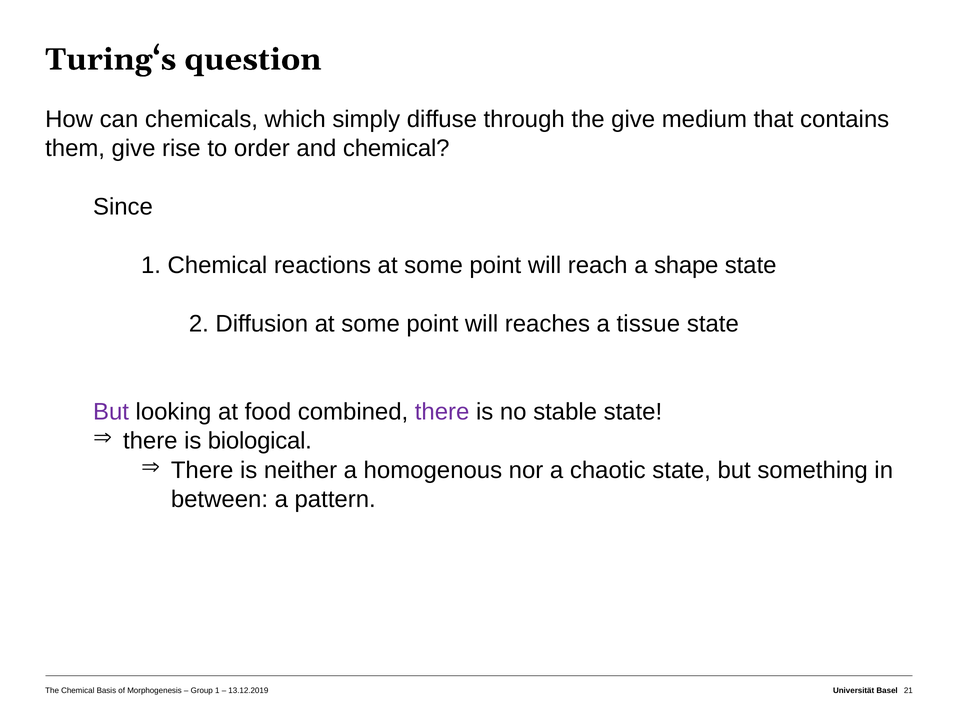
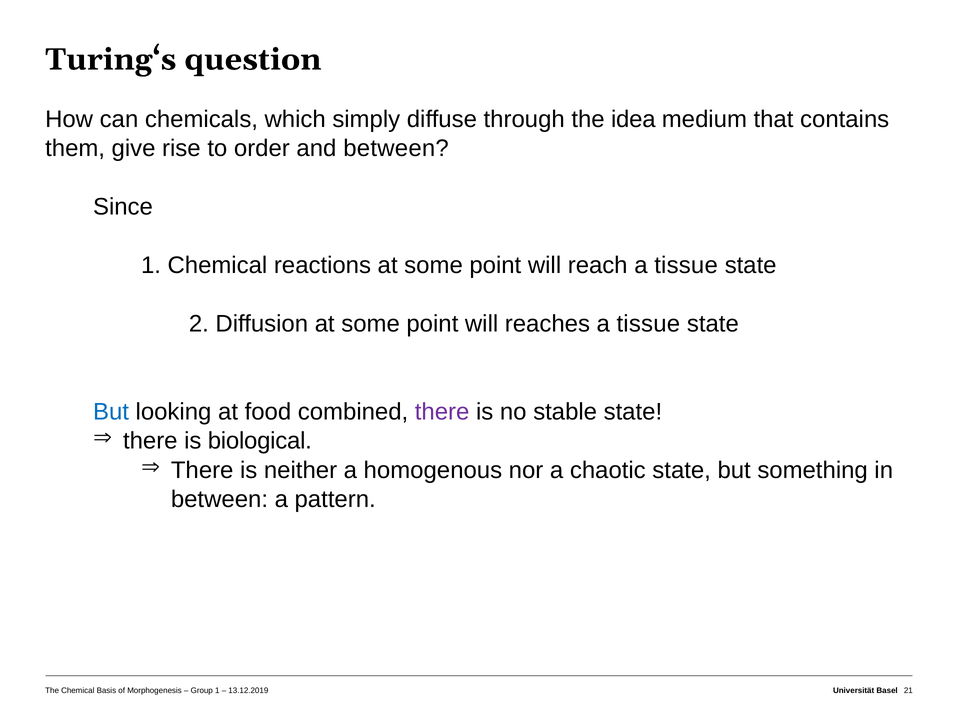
the give: give -> idea (633, 119)
and chemical: chemical -> between (396, 149)
reach a shape: shape -> tissue (686, 266)
But colour: purple -> blue (111, 412)
